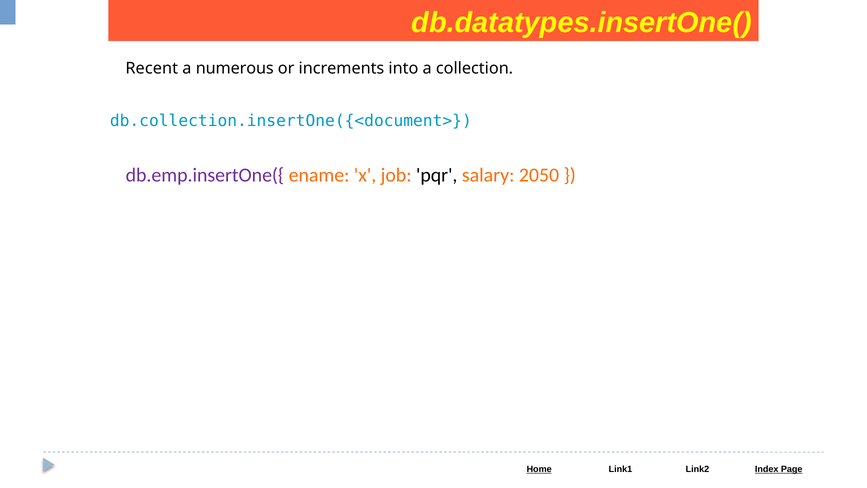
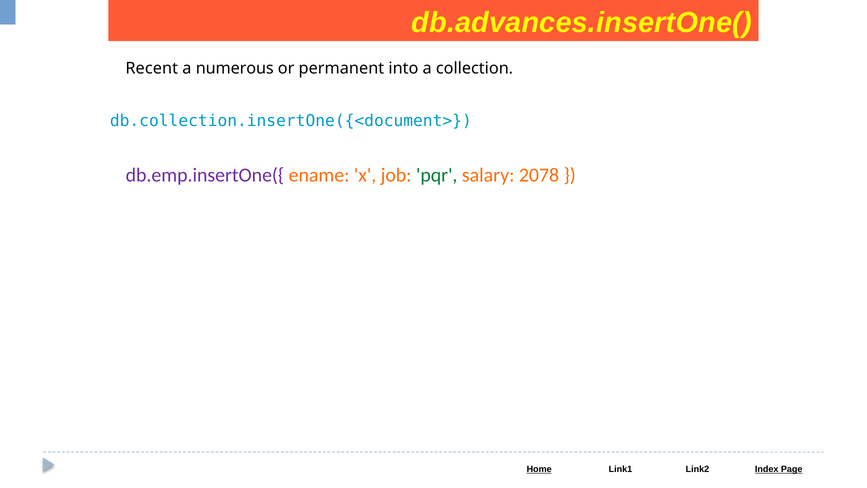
db.datatypes.insertOne(: db.datatypes.insertOne( -> db.advances.insertOne( (582, 23)
increments: increments -> permanent (341, 68)
pqr colour: black -> green (437, 175)
2050: 2050 -> 2078 (539, 175)
